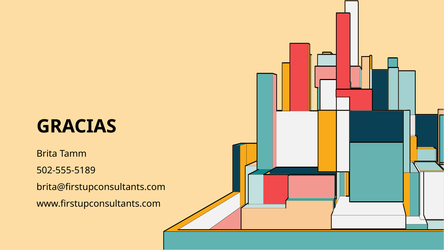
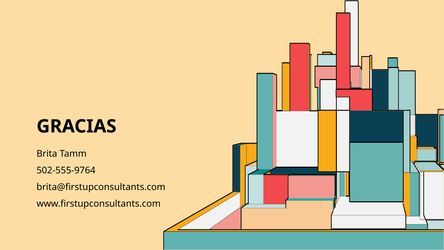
502-555-5189: 502-555-5189 -> 502-555-9764 (66, 170)
